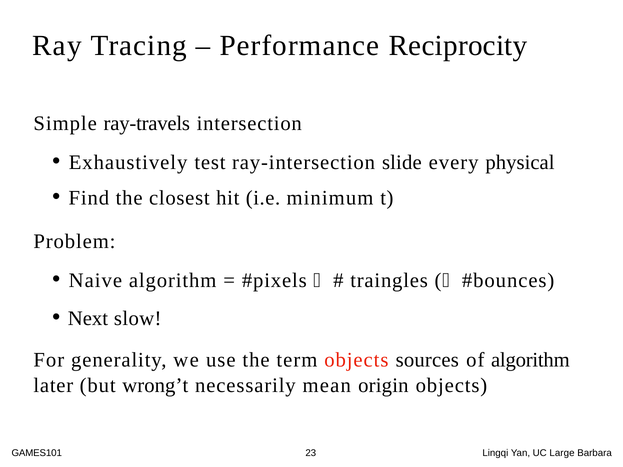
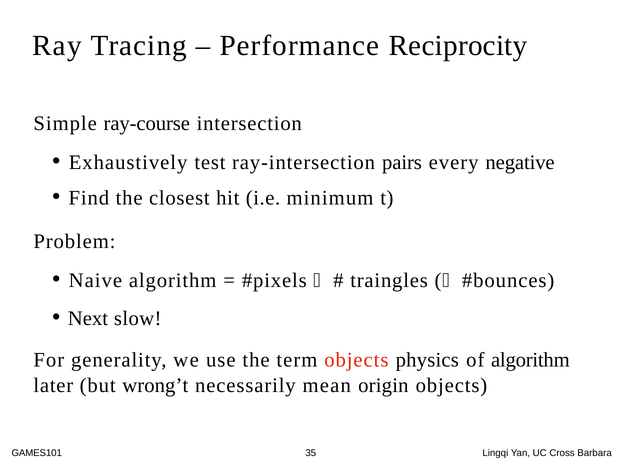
ray-travels: ray-travels -> ray-course (147, 123)
slide: slide -> pairs (402, 162)
physical: physical -> negative (520, 162)
sources: sources -> physics (427, 360)
23: 23 -> 35 (311, 453)
Large: Large -> Cross (562, 453)
